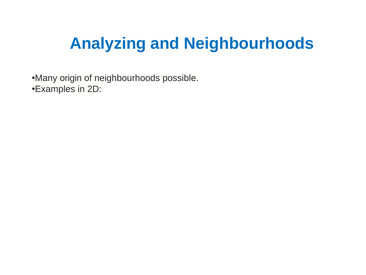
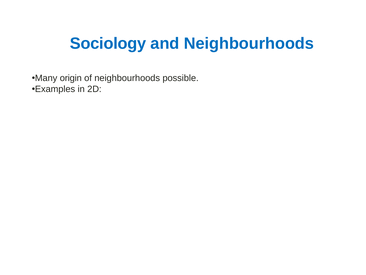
Analyzing: Analyzing -> Sociology (108, 43)
